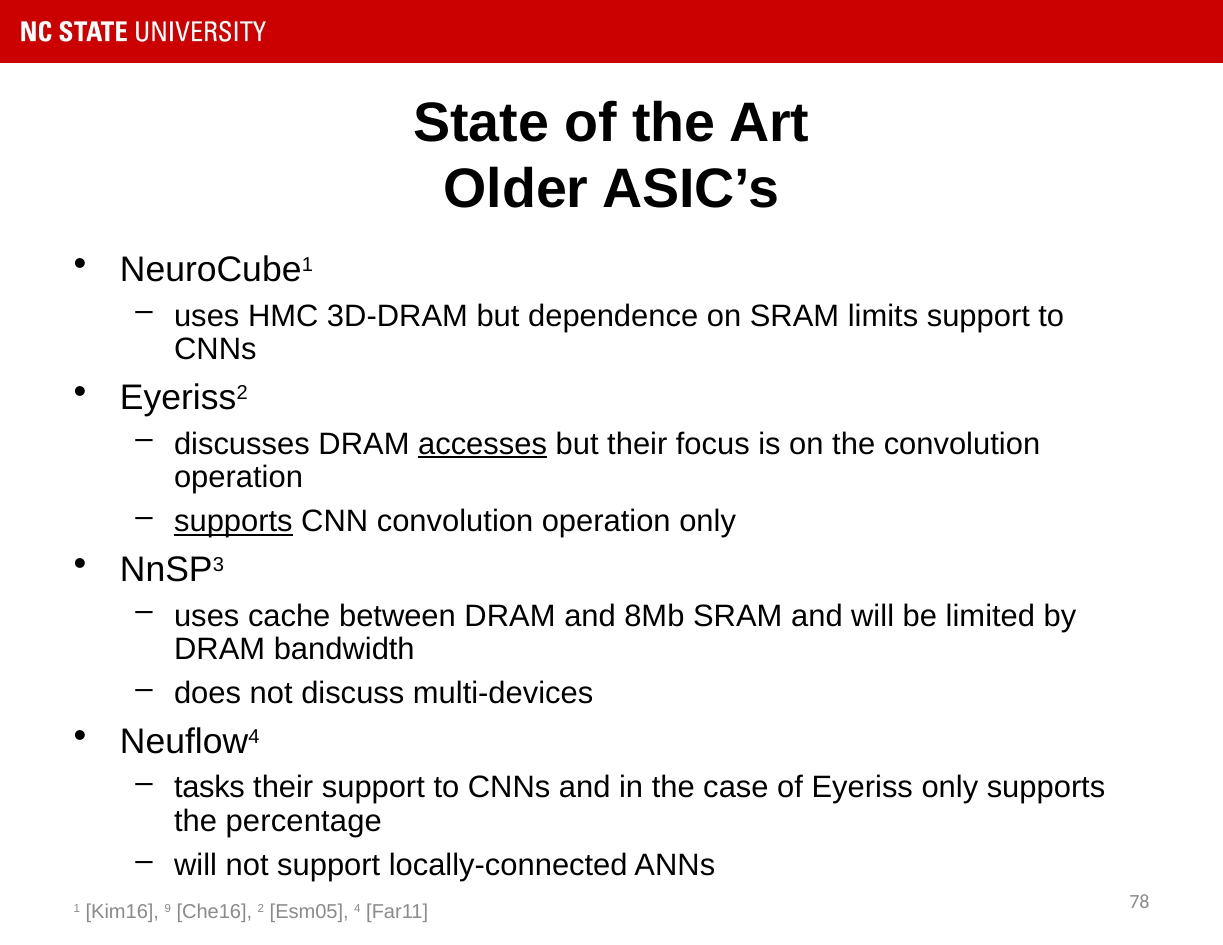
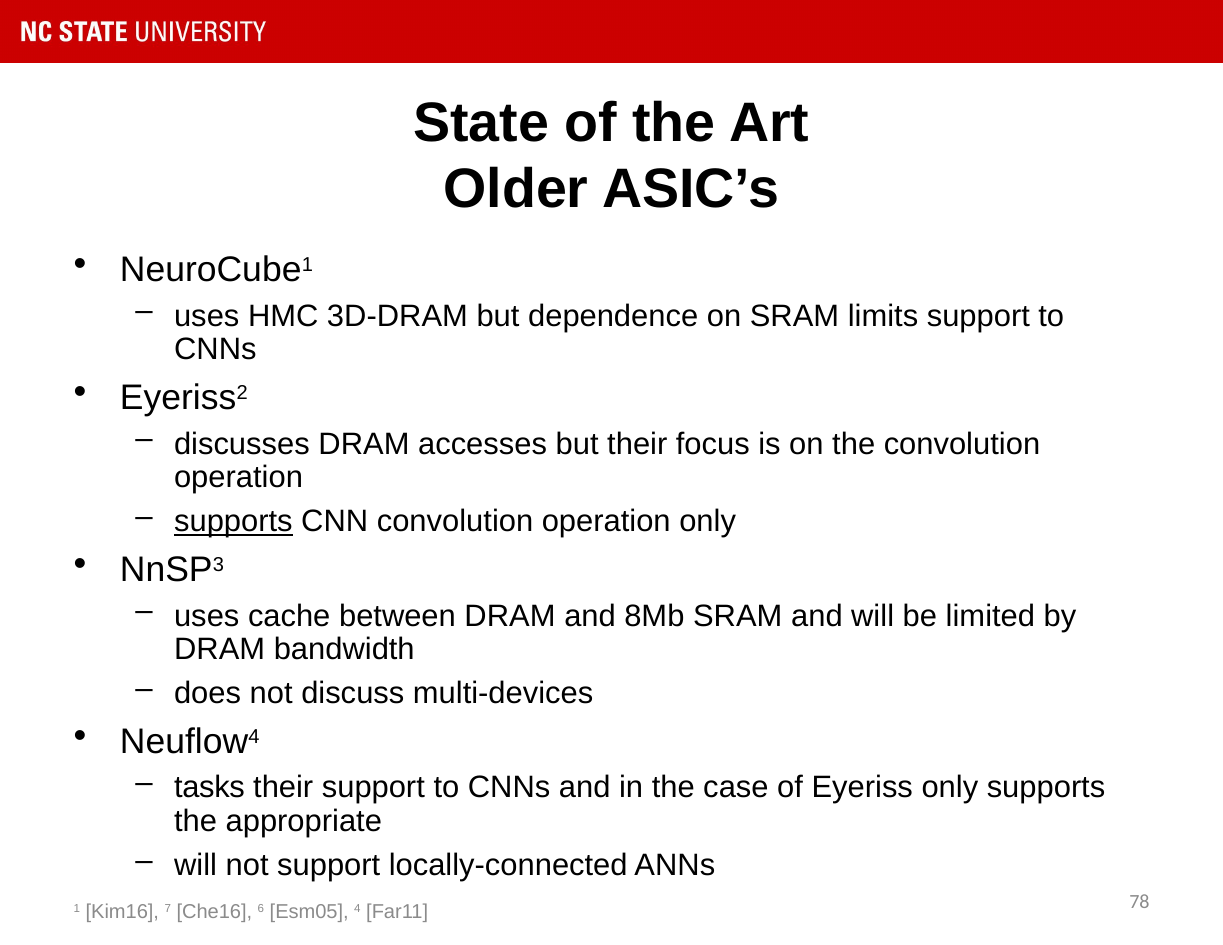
accesses underline: present -> none (483, 444)
percentage: percentage -> appropriate (304, 821)
9: 9 -> 7 (168, 908)
2: 2 -> 6 (261, 908)
